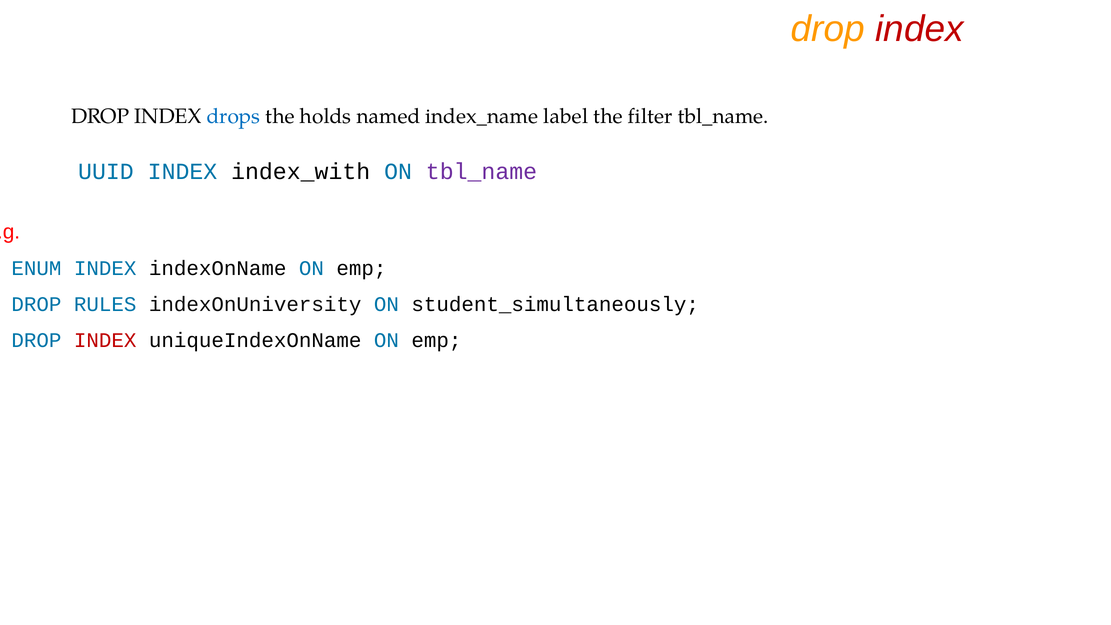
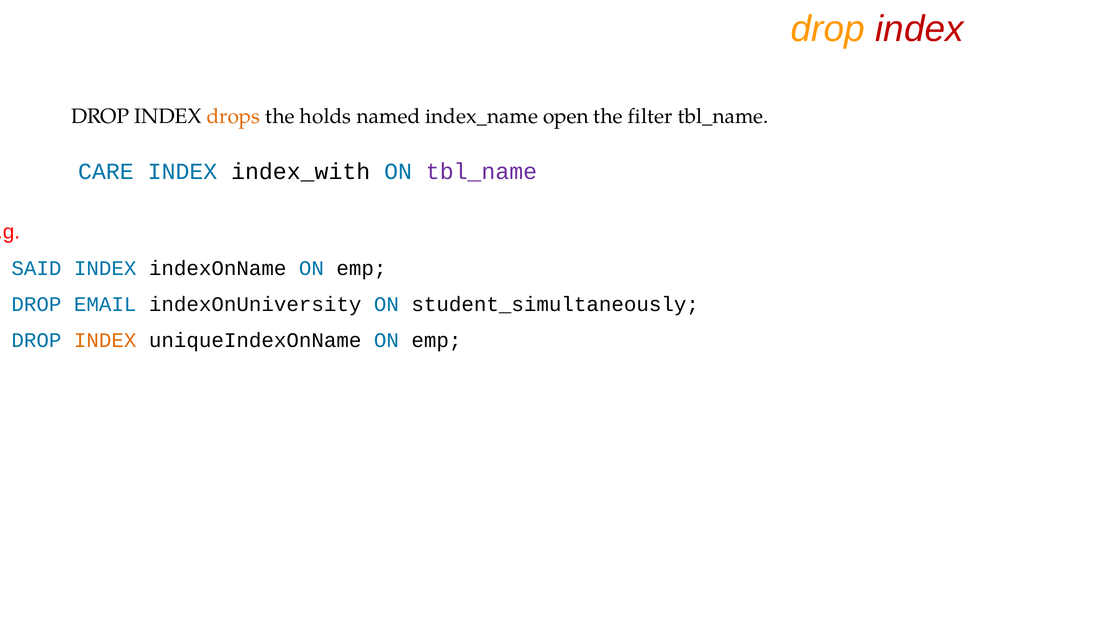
drops colour: blue -> orange (233, 117)
label: label -> open (566, 117)
UUID: UUID -> CARE (106, 172)
ENUM: ENUM -> SAID (36, 268)
RULES: RULES -> EMAIL (105, 304)
INDEX colour: red -> orange (105, 340)
